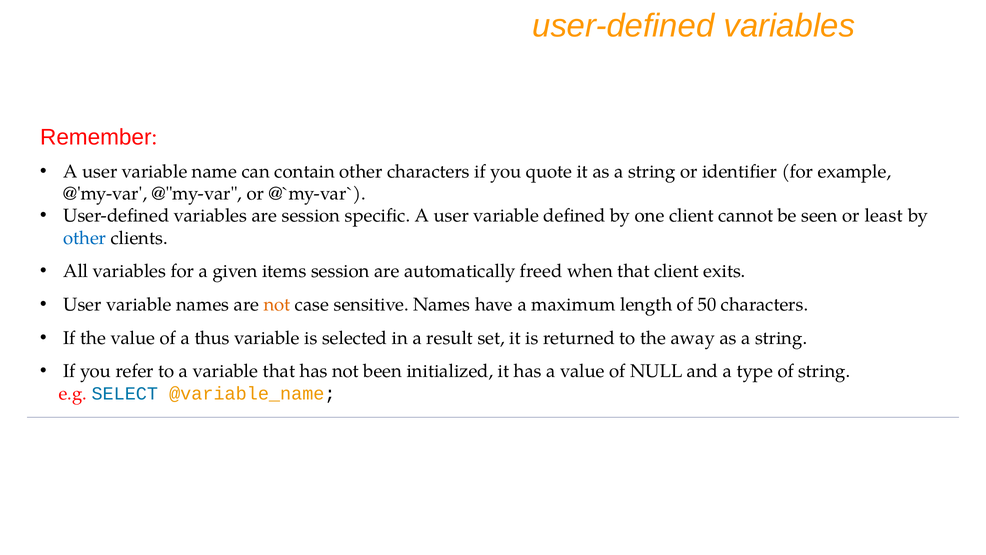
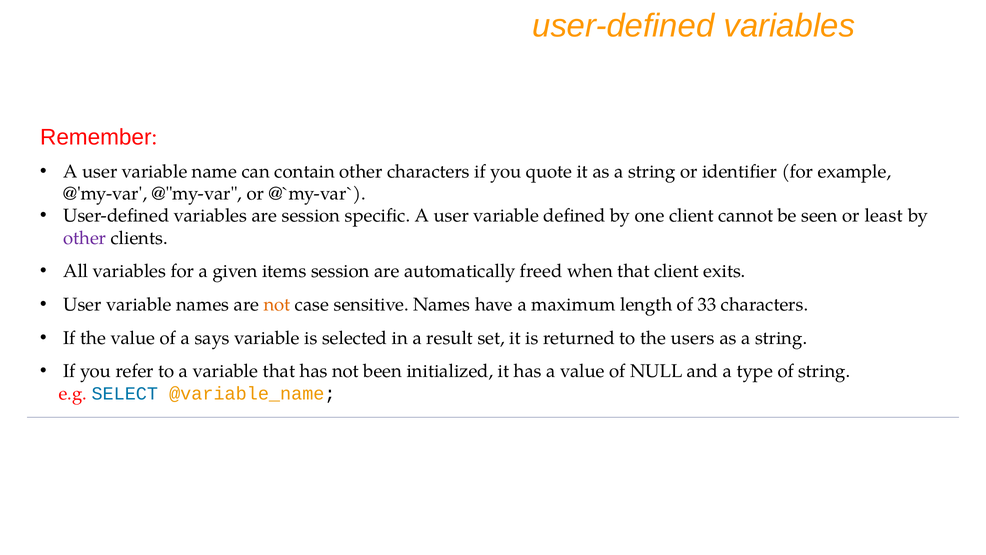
other colour: blue -> purple (85, 238)
50: 50 -> 33 (707, 304)
thus: thus -> says (212, 338)
away: away -> users (693, 338)
